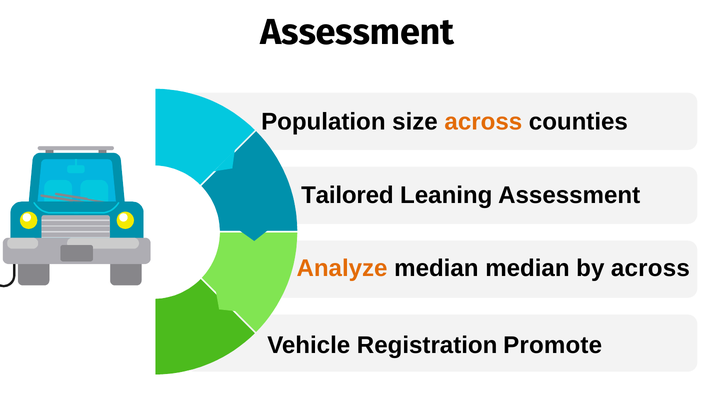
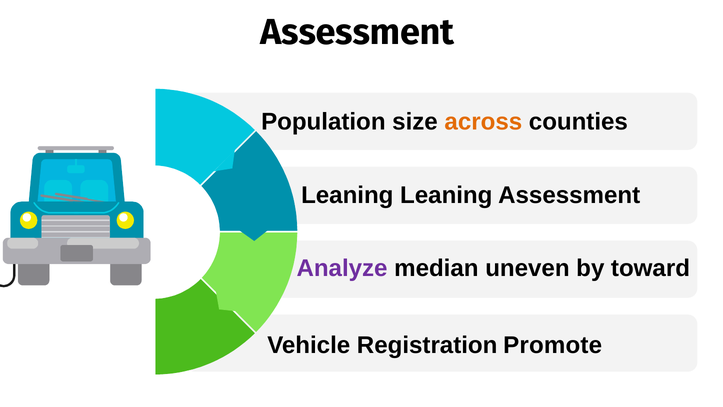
Tailored: Tailored -> Leaning (347, 195)
Analyze colour: orange -> purple (342, 268)
median median: median -> uneven (527, 268)
by across: across -> toward (650, 268)
